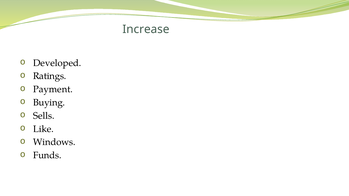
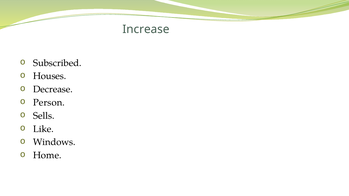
Developed: Developed -> Subscribed (57, 63)
Ratings: Ratings -> Houses (50, 76)
Payment: Payment -> Decrease (53, 89)
Buying: Buying -> Person (49, 103)
Funds: Funds -> Home (47, 156)
